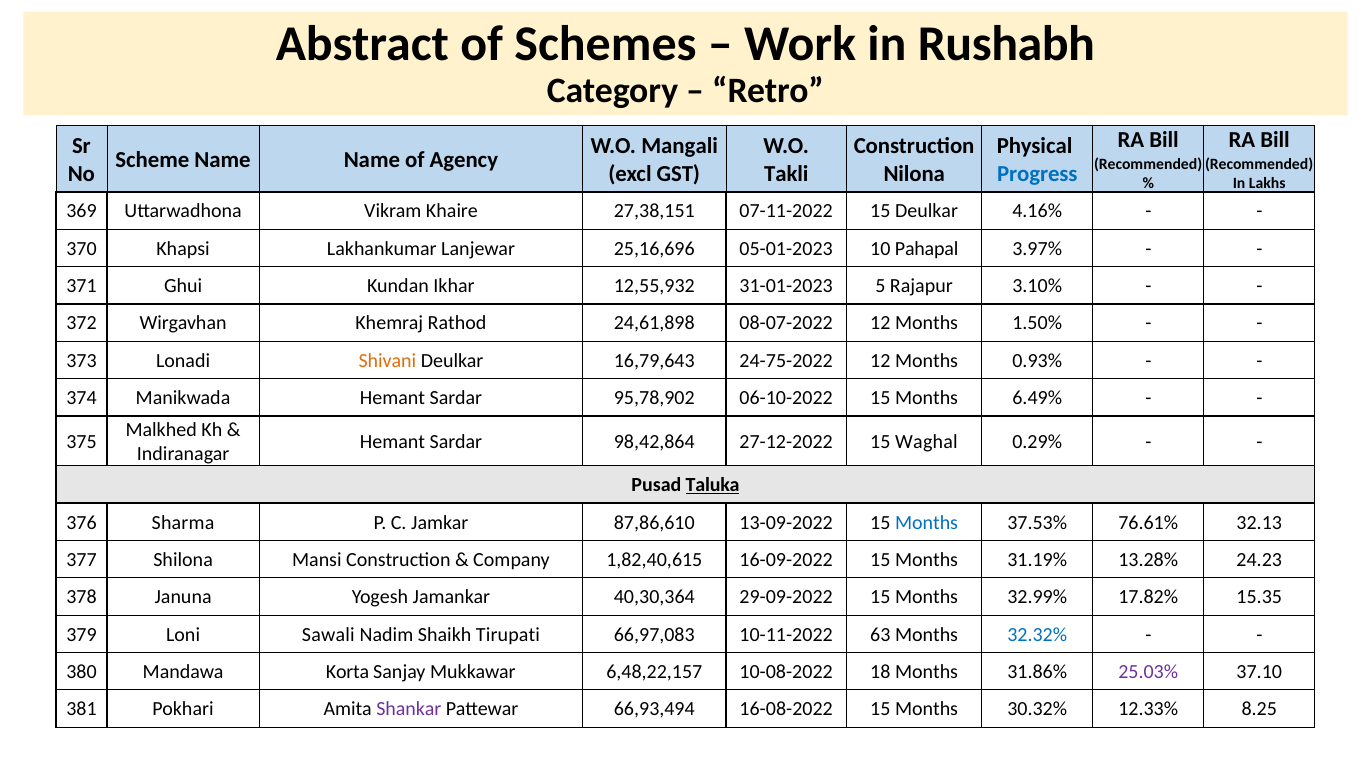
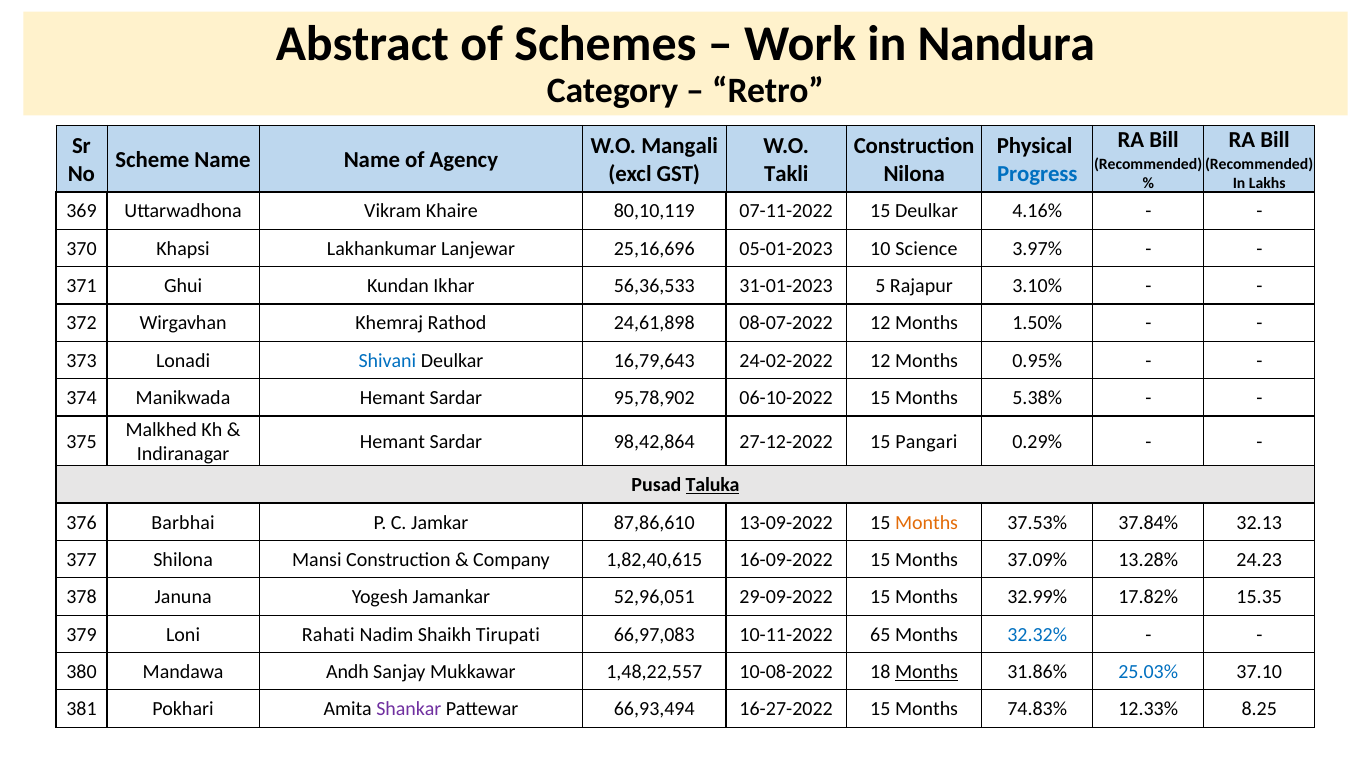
Rushabh: Rushabh -> Nandura (1006, 44)
27,38,151: 27,38,151 -> 80,10,119 (654, 211)
Pahapal: Pahapal -> Science (926, 249)
12,55,932: 12,55,932 -> 56,36,533 (654, 286)
Shivani colour: orange -> blue (387, 361)
24-75-2022: 24-75-2022 -> 24-02-2022 (786, 361)
0.93%: 0.93% -> 0.95% (1037, 361)
6.49%: 6.49% -> 5.38% (1037, 398)
Waghal: Waghal -> Pangari (926, 442)
Sharma: Sharma -> Barbhai (183, 523)
Months colour: blue -> orange (927, 523)
76.61%: 76.61% -> 37.84% (1148, 523)
31.19%: 31.19% -> 37.09% (1037, 560)
40,30,364: 40,30,364 -> 52,96,051 (654, 597)
Sawali: Sawali -> Rahati (328, 635)
63: 63 -> 65 (880, 635)
Korta: Korta -> Andh (348, 672)
6,48,22,157: 6,48,22,157 -> 1,48,22,557 (654, 672)
Months underline: none -> present (927, 672)
25.03% colour: purple -> blue (1148, 672)
16-08-2022: 16-08-2022 -> 16-27-2022 (786, 709)
30.32%: 30.32% -> 74.83% (1037, 709)
